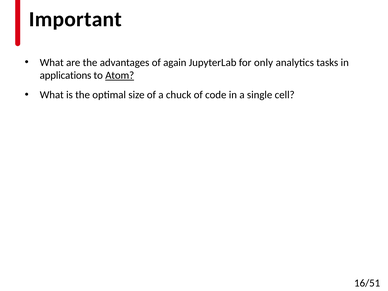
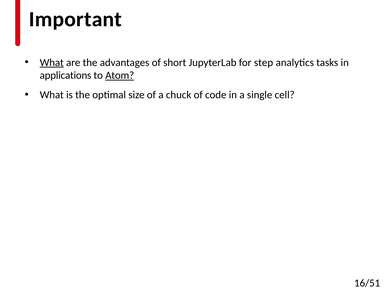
What underline: none -> present (52, 62)
again: again -> short (175, 62)
only: only -> step (264, 62)
